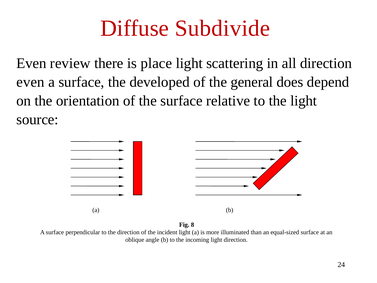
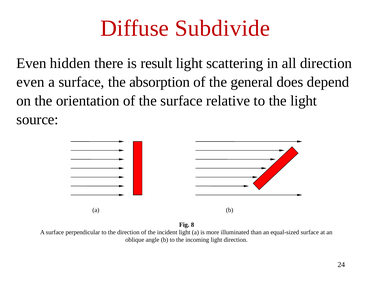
review: review -> hidden (70, 63)
place: place -> result (156, 63)
developed: developed -> absorption (160, 82)
